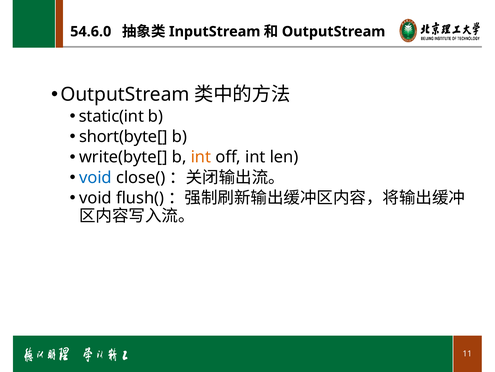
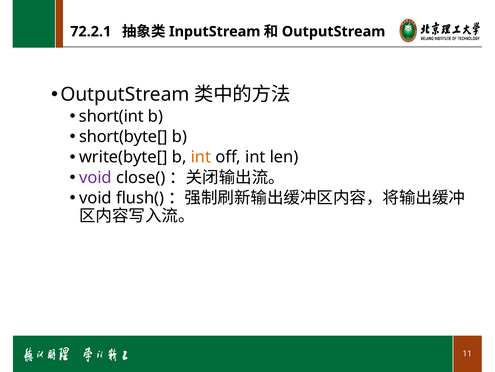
54.6.0: 54.6.0 -> 72.2.1 (91, 32)
static(int: static(int -> short(int (111, 116)
void colour: blue -> purple (95, 177)
